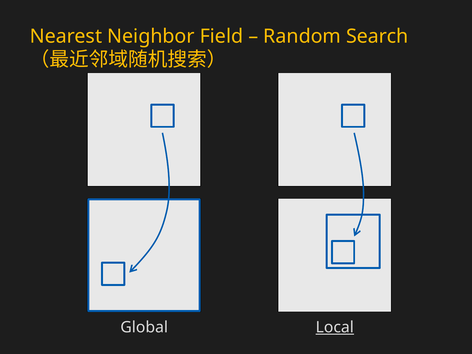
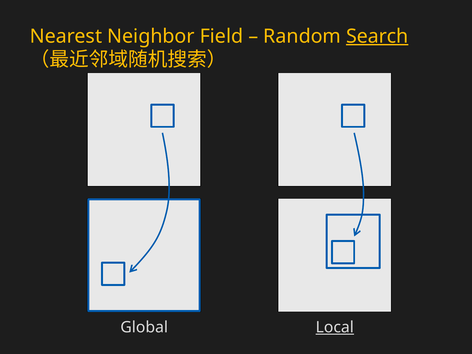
Search underline: none -> present (377, 36)
